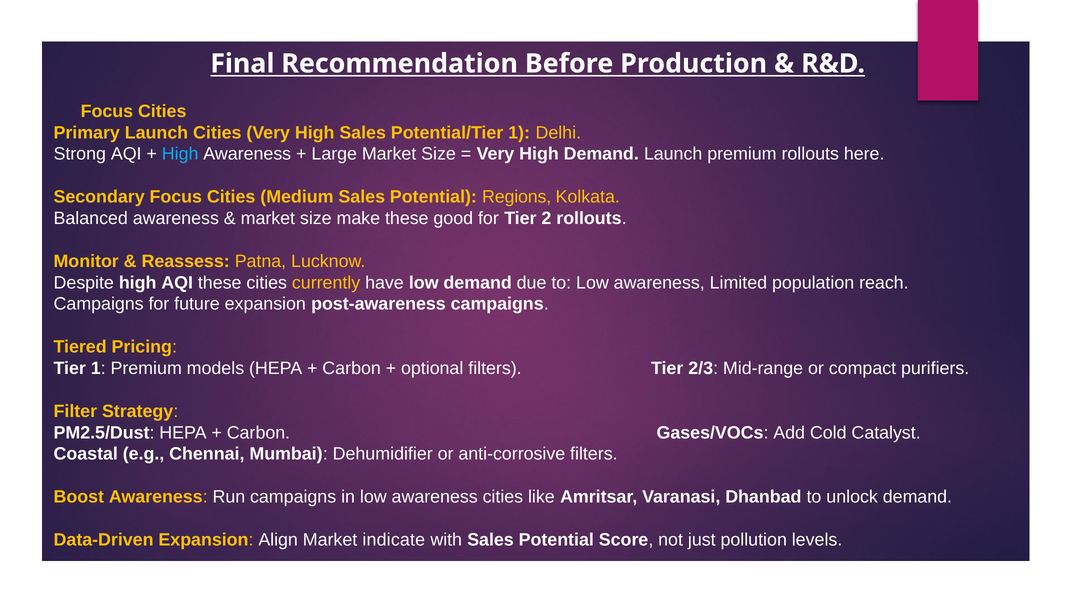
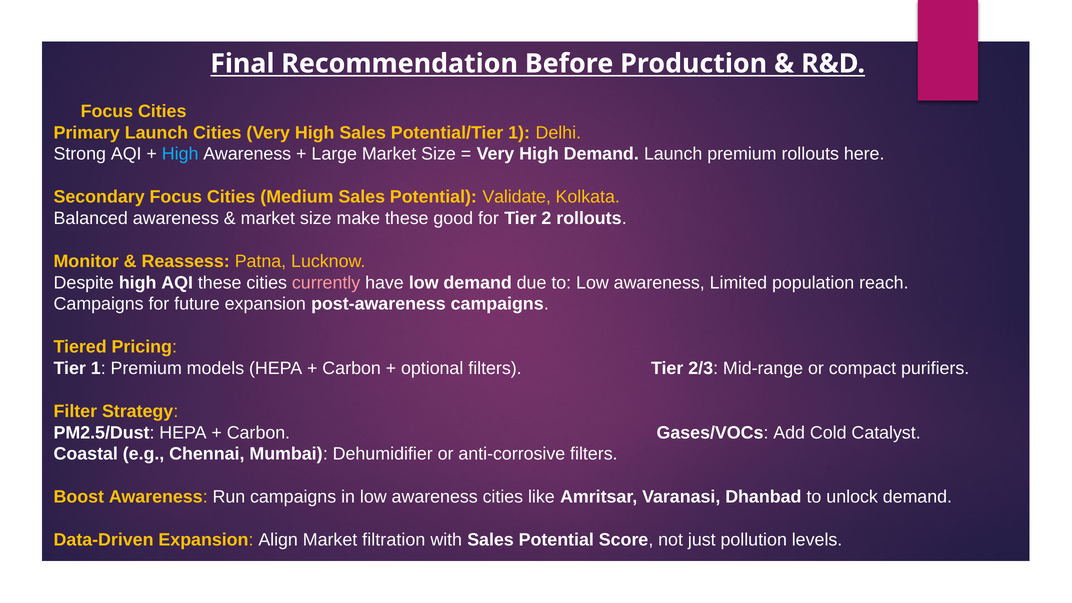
Regions: Regions -> Validate (517, 197)
currently colour: yellow -> pink (326, 283)
indicate: indicate -> filtration (394, 540)
